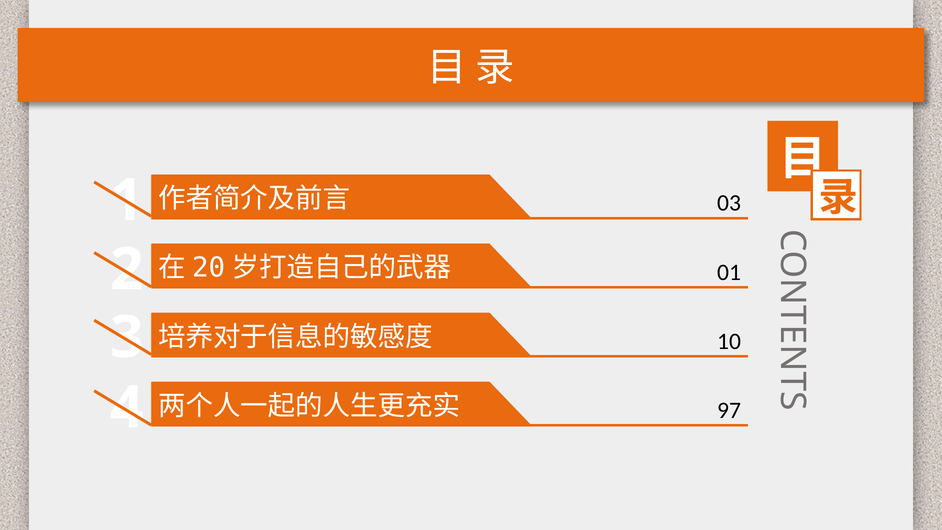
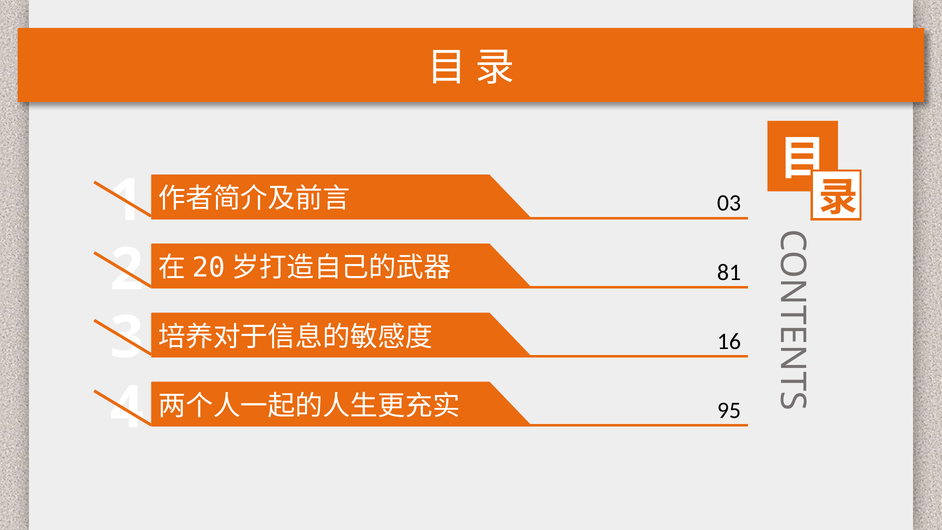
01: 01 -> 81 (729, 272)
10: 10 -> 16 (729, 341)
97: 97 -> 95 (729, 410)
